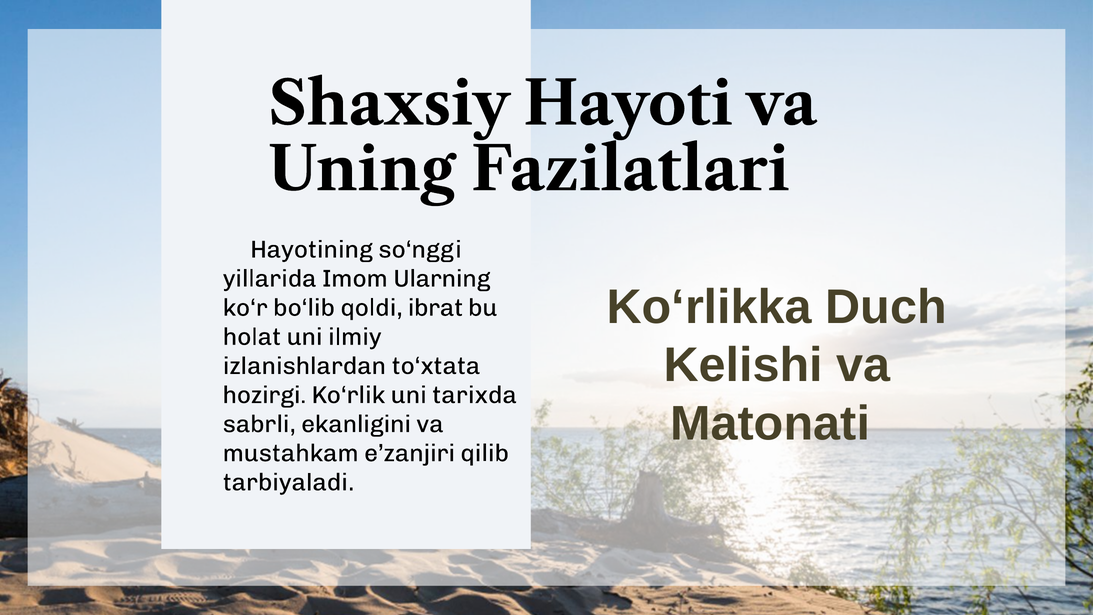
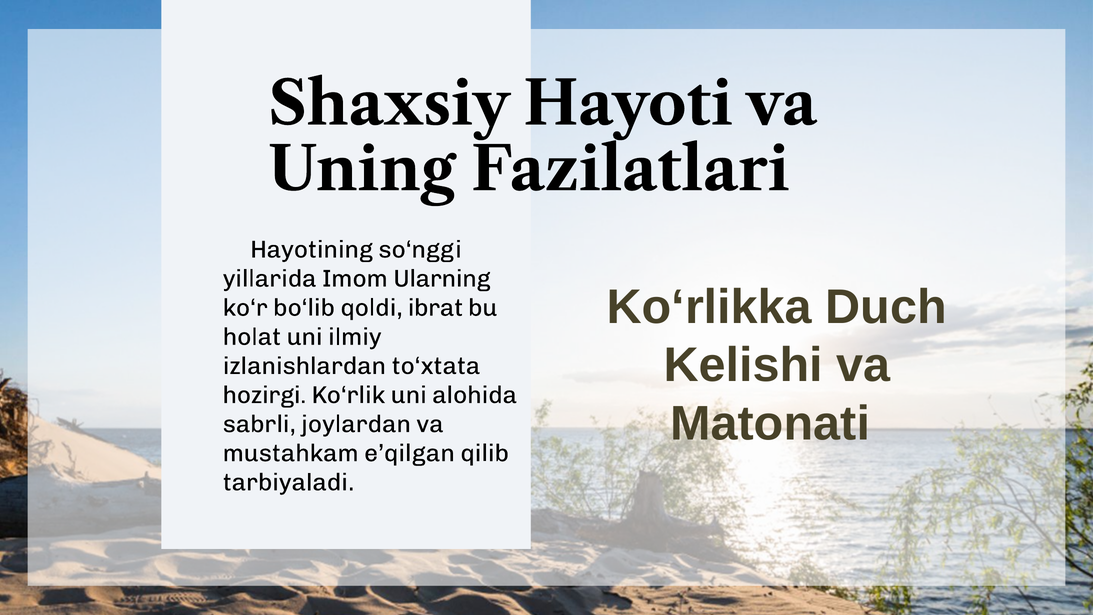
tarixda: tarixda -> alohida (475, 395)
ekanligini: ekanligini -> joylardan (356, 424)
e’zanjiri: e’zanjiri -> e’qilgan (410, 453)
